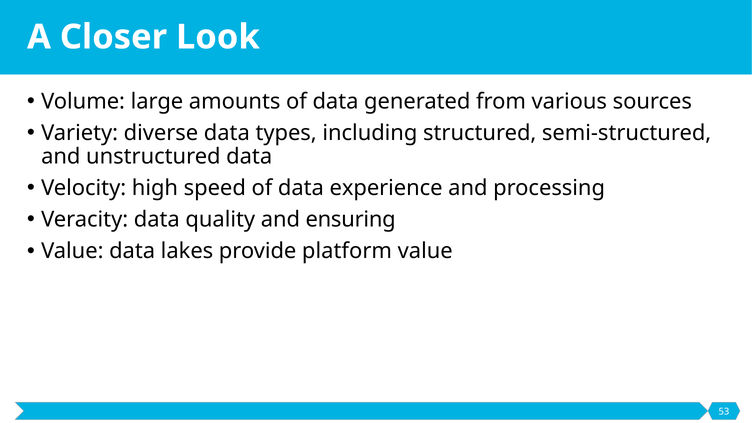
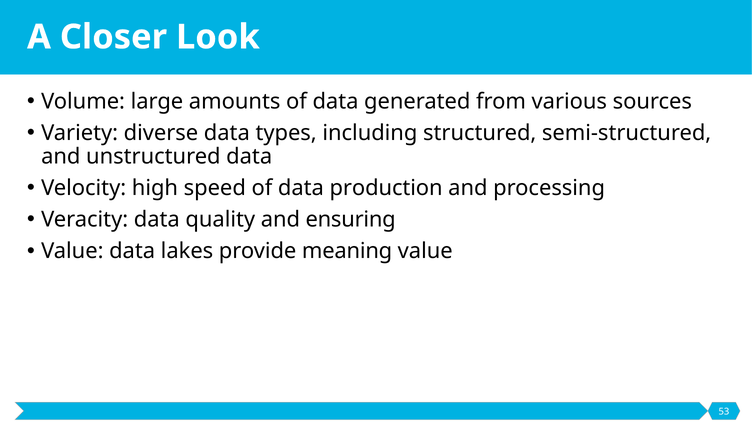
experience: experience -> production (386, 188)
platform: platform -> meaning (347, 251)
